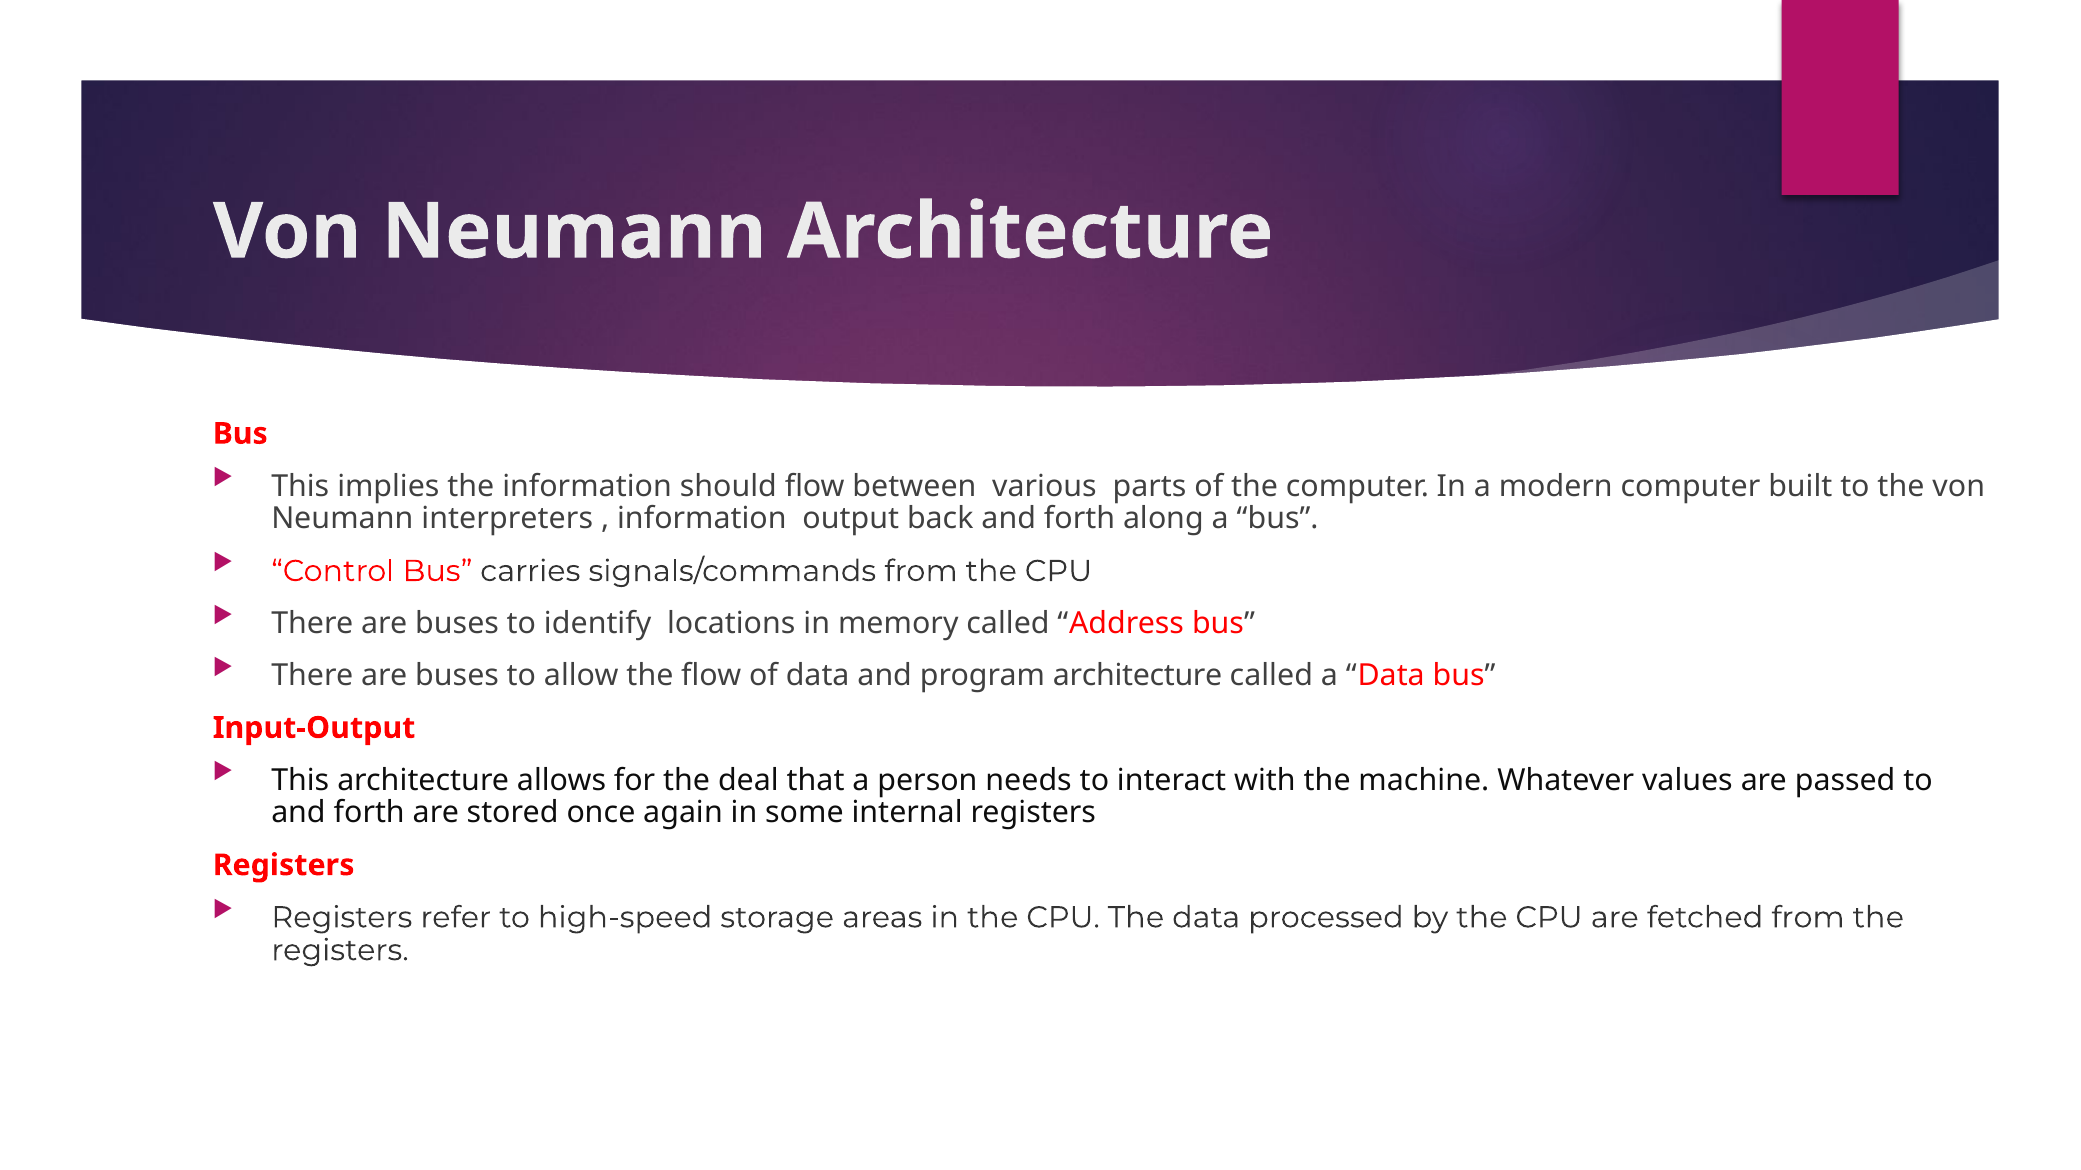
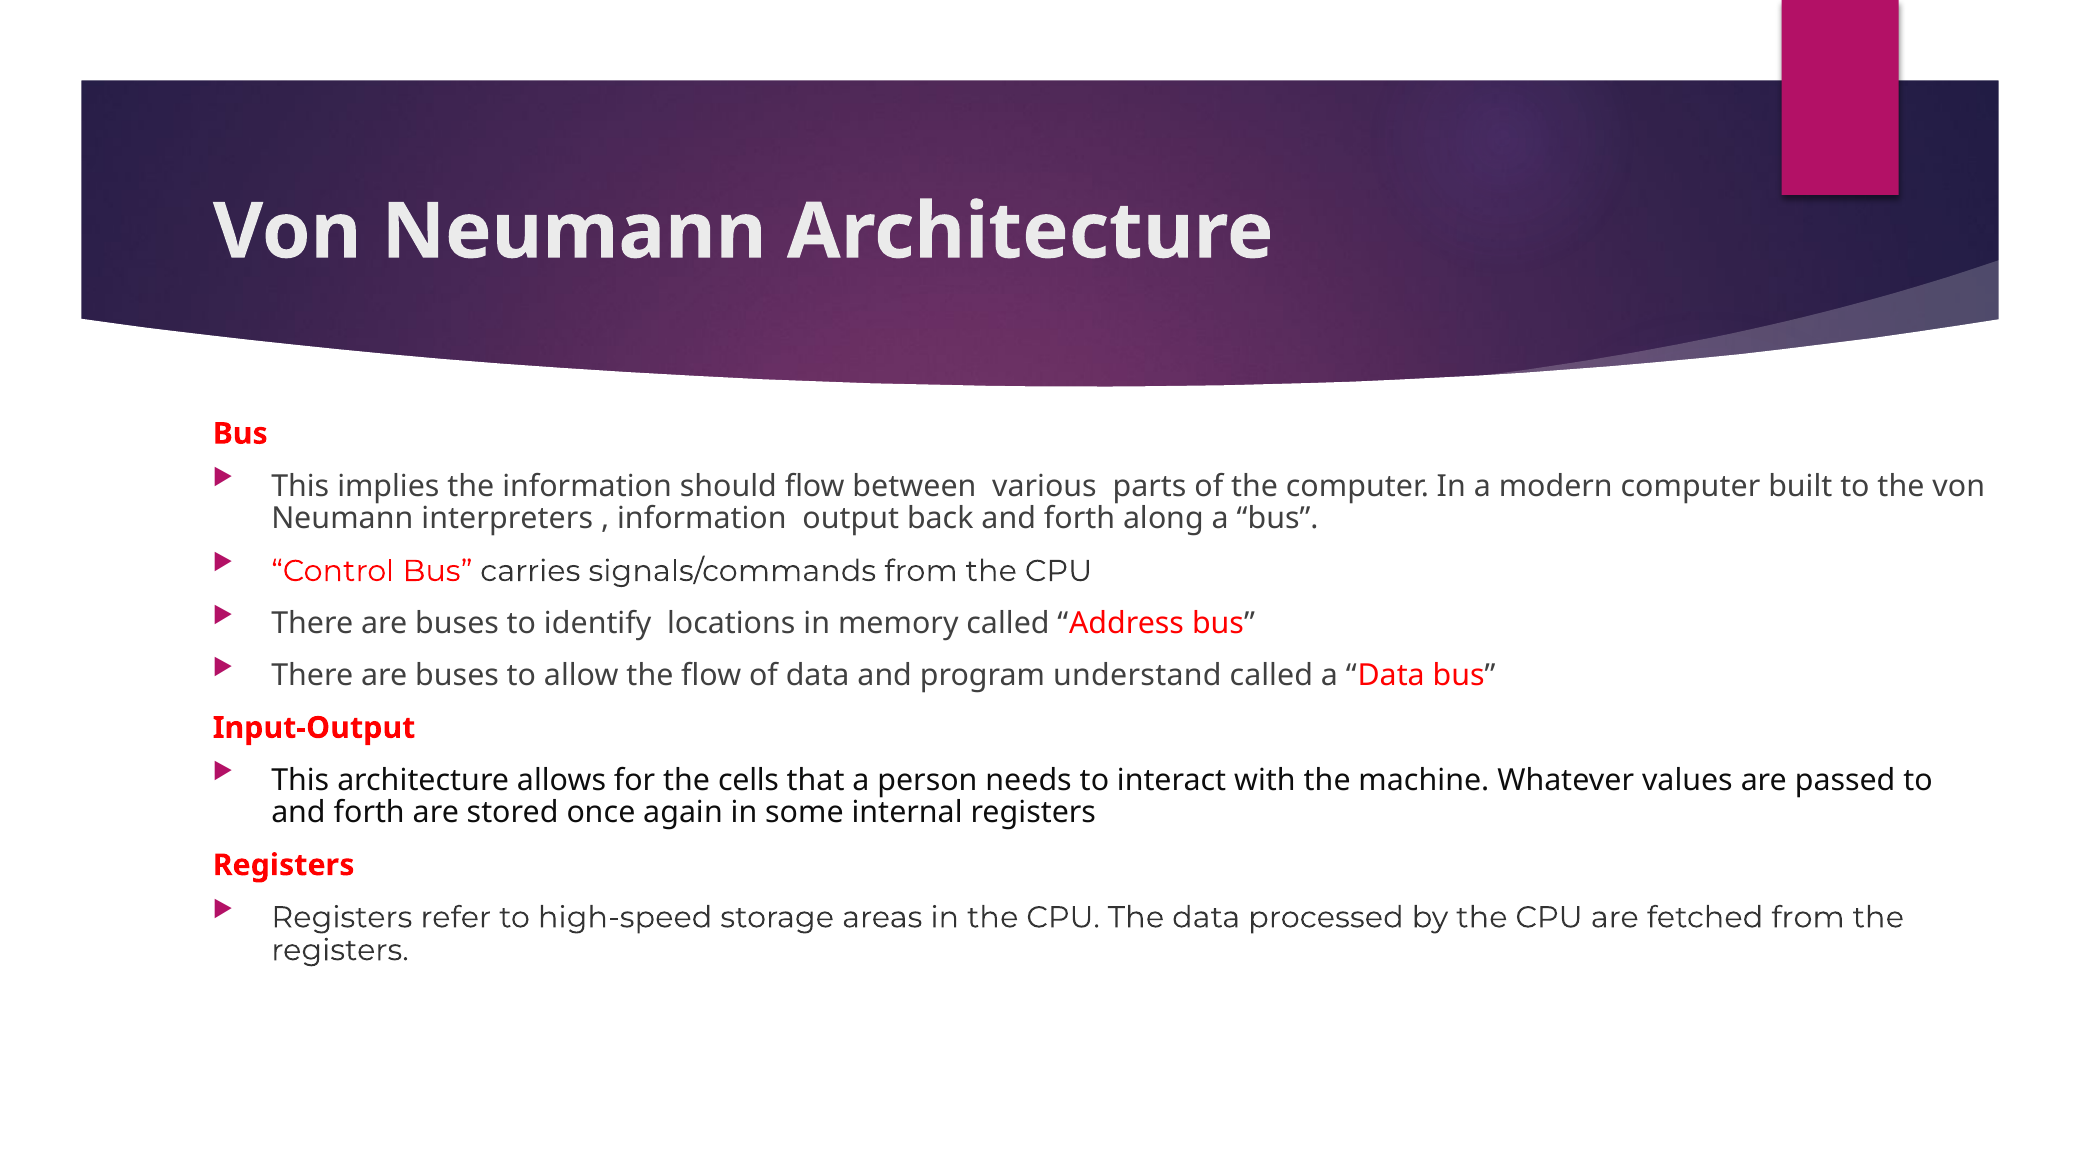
program architecture: architecture -> understand (1137, 676)
deal: deal -> cells (749, 780)
